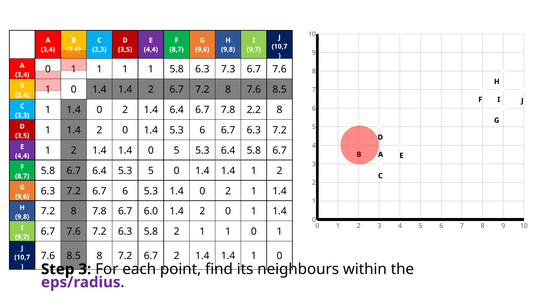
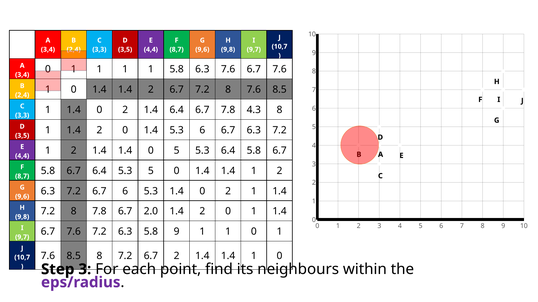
6.3 7.3: 7.3 -> 7.6 (228, 69)
2.2: 2.2 -> 4.3 (254, 110)
6.0: 6.0 -> 2.0 (151, 212)
5.8 2: 2 -> 9 (177, 232)
